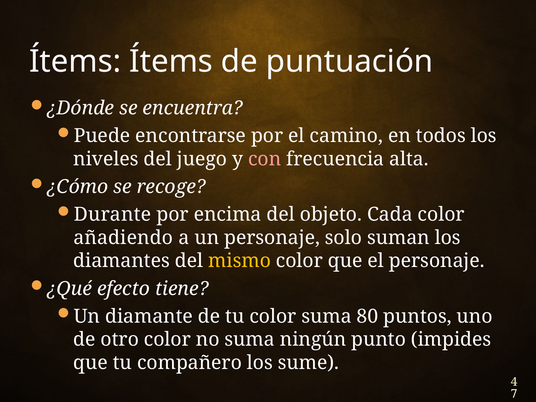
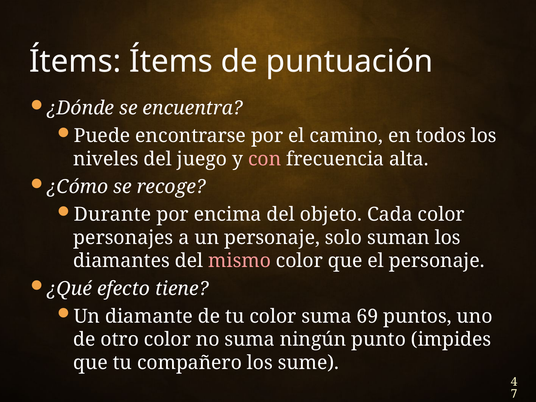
añadiendo: añadiendo -> personajes (123, 238)
mismo colour: yellow -> pink (240, 261)
80: 80 -> 69 (367, 316)
